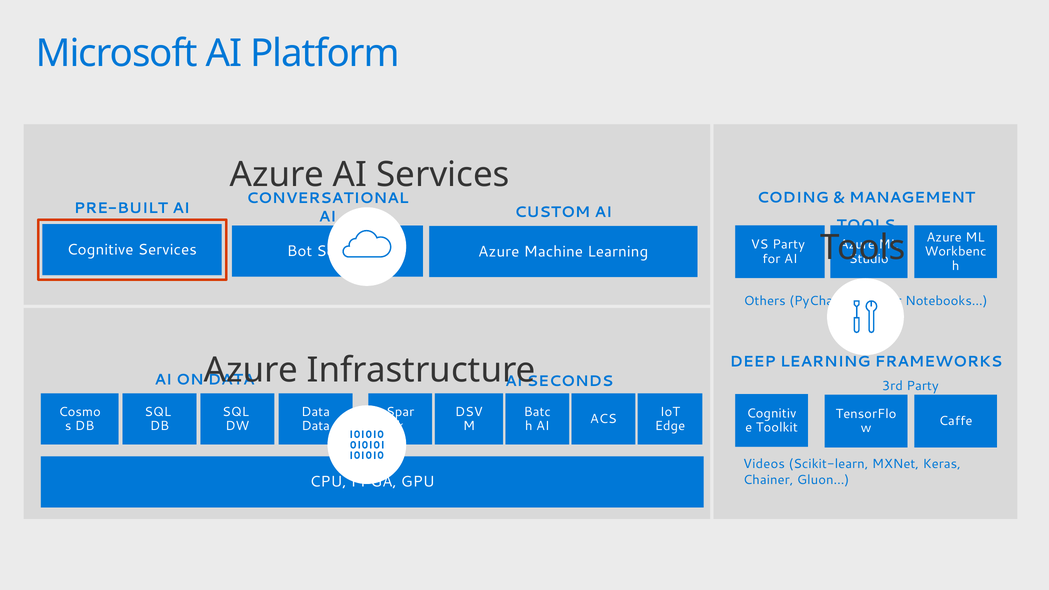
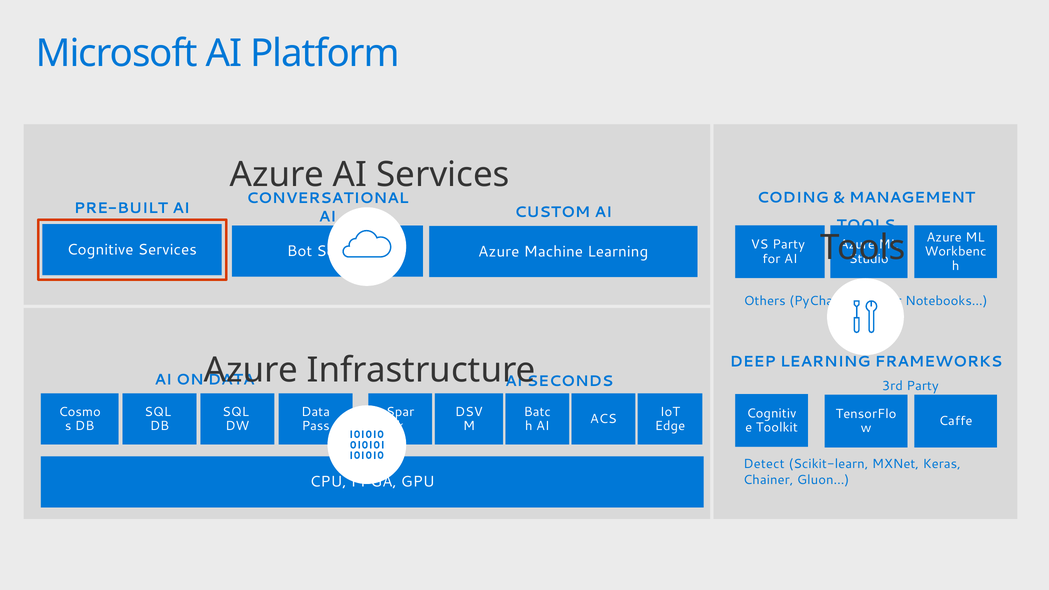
Data: Data -> Pass (316, 426)
Videos: Videos -> Detect (764, 464)
